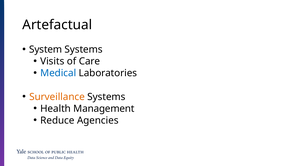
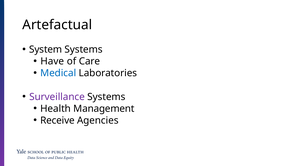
Visits: Visits -> Have (52, 61)
Surveillance colour: orange -> purple (57, 97)
Reduce: Reduce -> Receive (57, 120)
